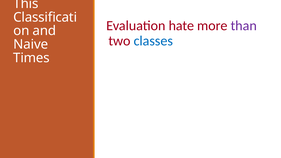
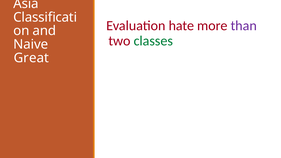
This: This -> Asia (26, 4)
classes colour: blue -> green (153, 41)
Times: Times -> Great (31, 58)
